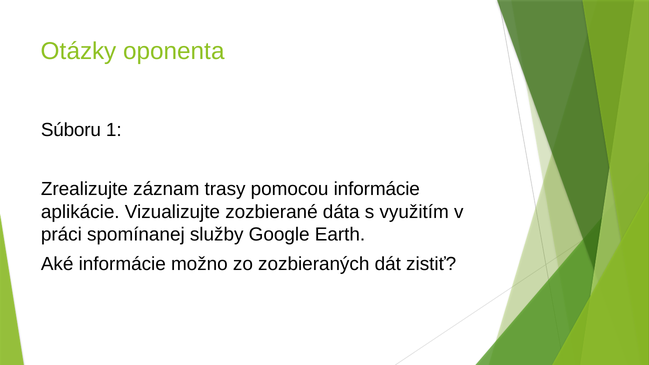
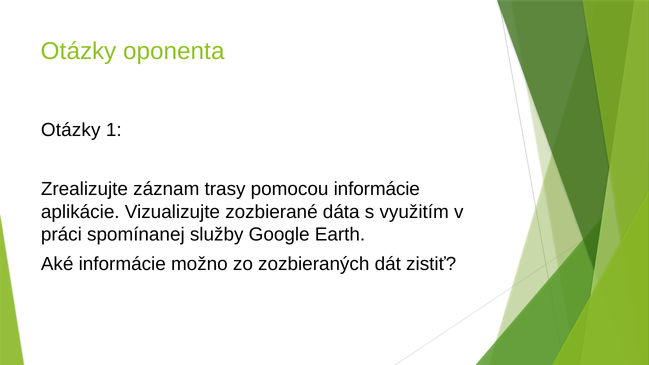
Súboru: Súboru -> Otázky (71, 130)
